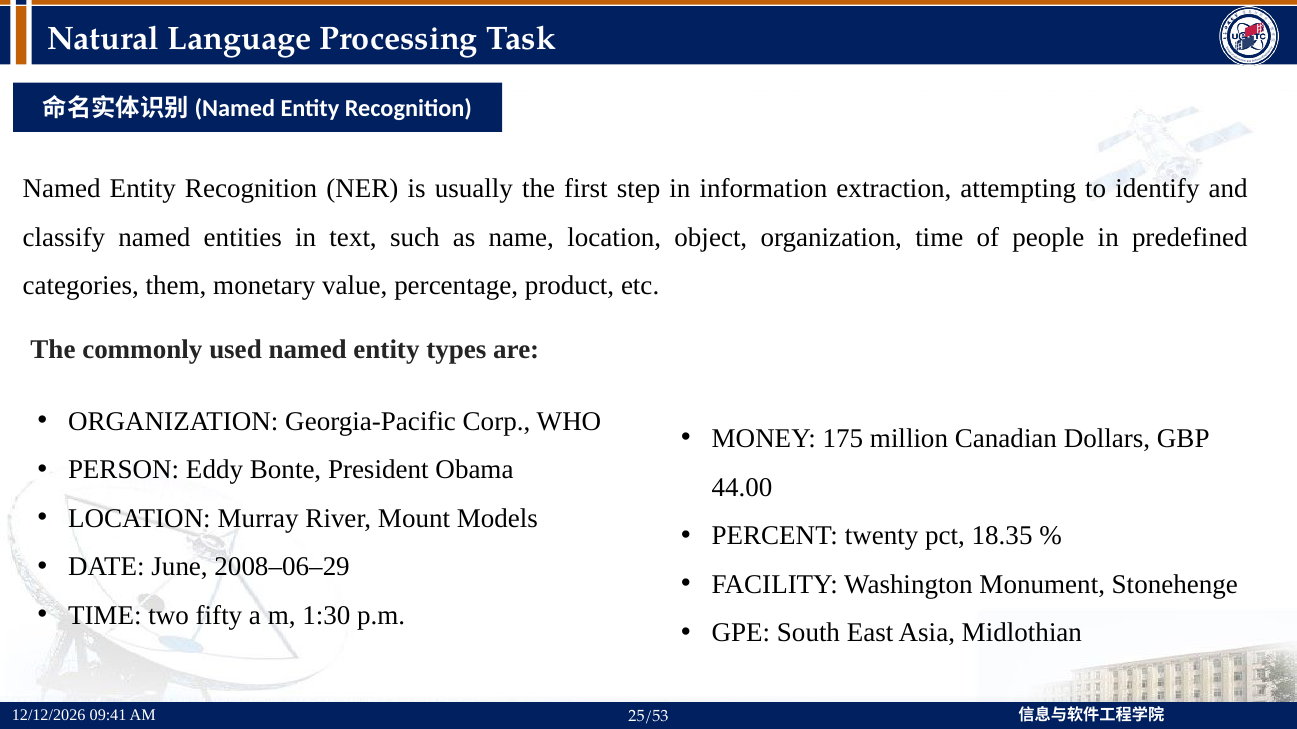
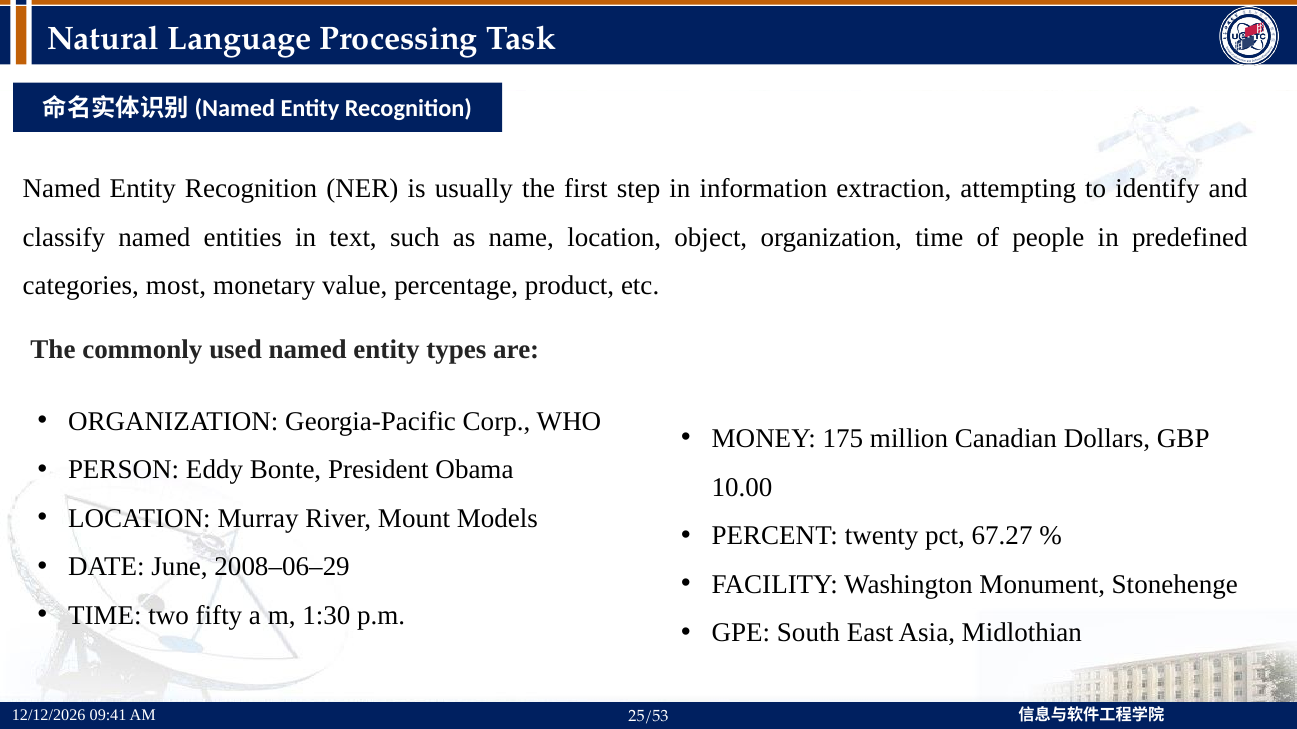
them: them -> most (176, 286)
44.00: 44.00 -> 10.00 (742, 488)
18.35: 18.35 -> 67.27 (1002, 536)
